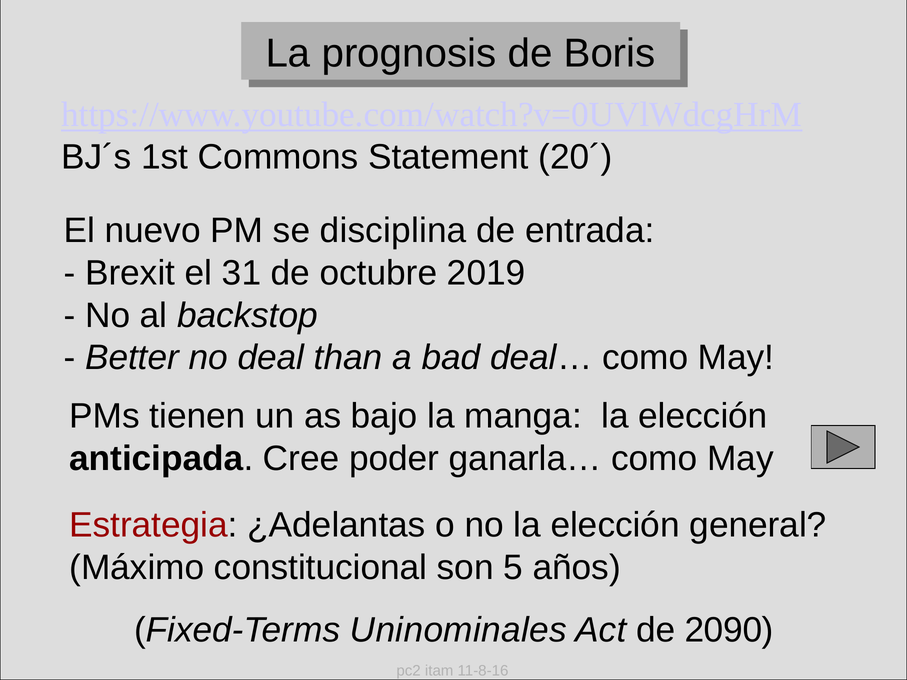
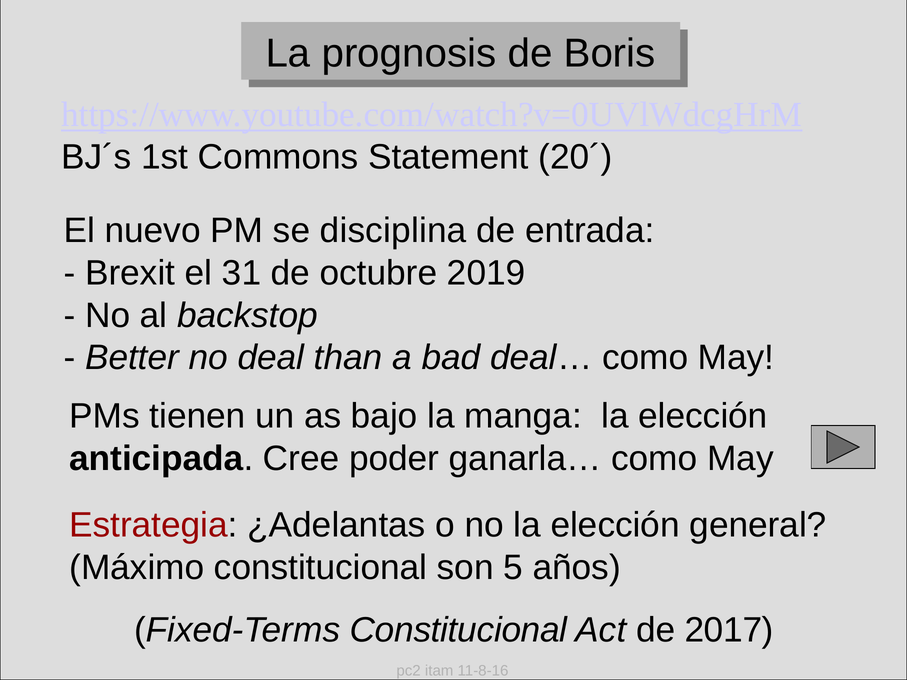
Fixed-Terms Uninominales: Uninominales -> Constitucional (459, 631)
2090: 2090 -> 2017 (729, 631)
